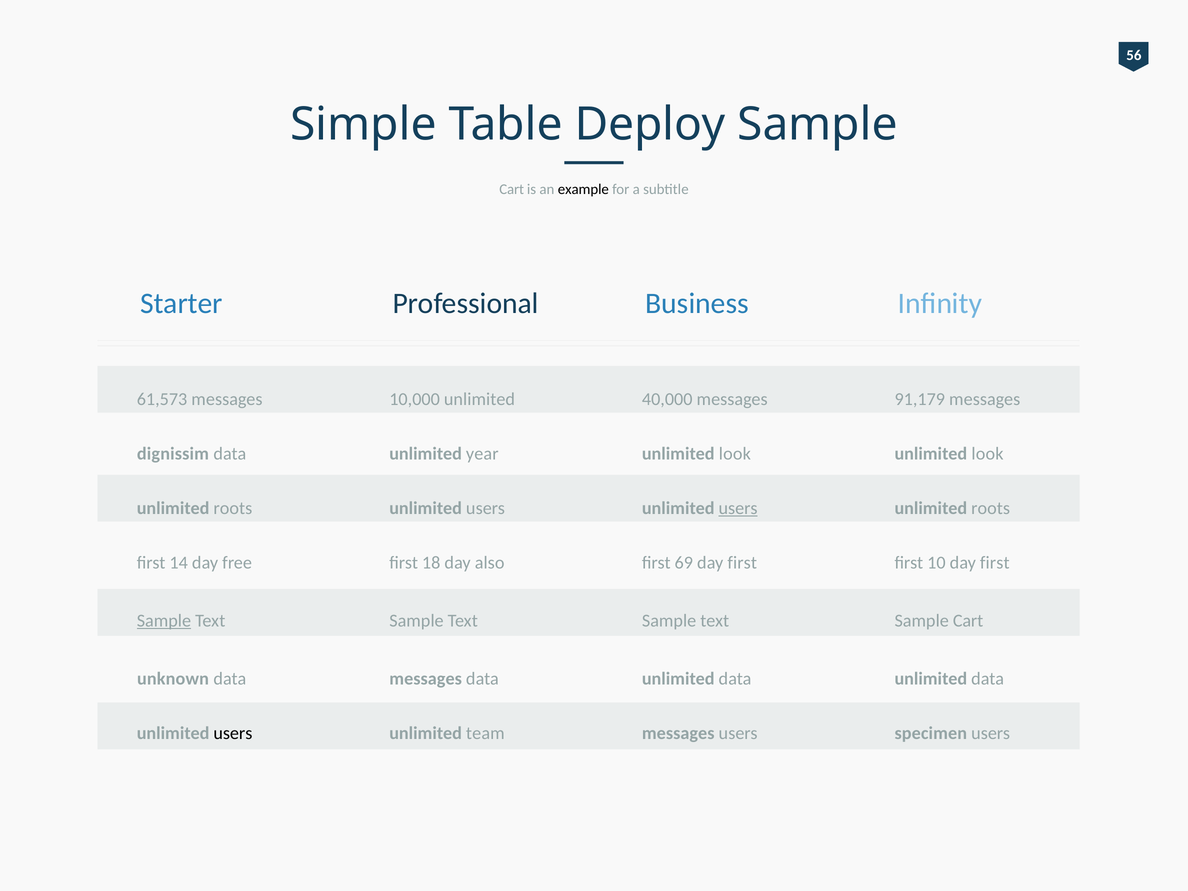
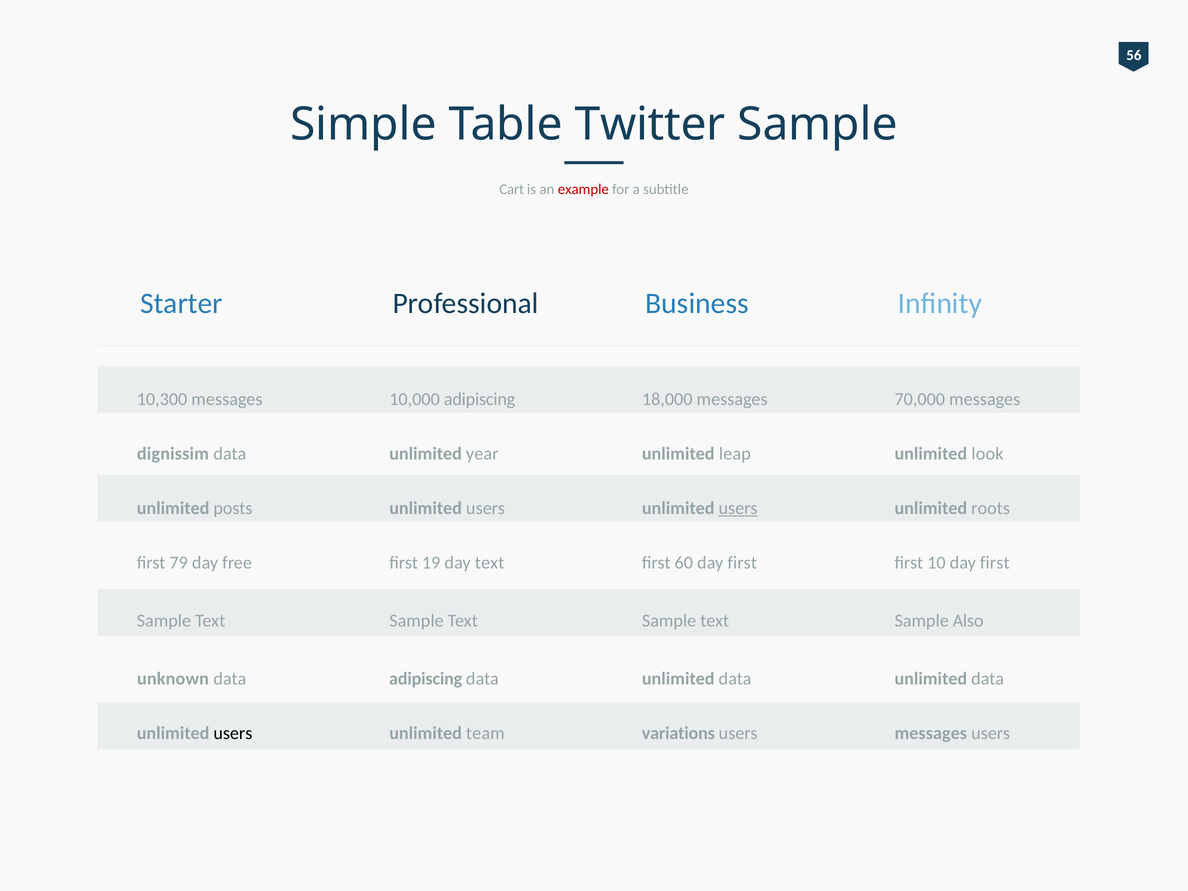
Deploy: Deploy -> Twitter (650, 124)
example colour: black -> red (583, 190)
61,573: 61,573 -> 10,300 (162, 399)
10,000 unlimited: unlimited -> adipiscing (480, 399)
40,000: 40,000 -> 18,000 (667, 399)
91,179: 91,179 -> 70,000 (920, 399)
look: look -> leap (735, 454)
roots: roots -> posts (233, 508)
14: 14 -> 79 (179, 563)
18: 18 -> 19 (431, 563)
day also: also -> text (490, 563)
69: 69 -> 60 (684, 563)
Sample underline: present -> none (164, 621)
Cart: Cart -> Also (968, 621)
messages: messages -> adipiscing (426, 679)
messages: messages -> variations (678, 733)
specimen: specimen -> messages (931, 733)
